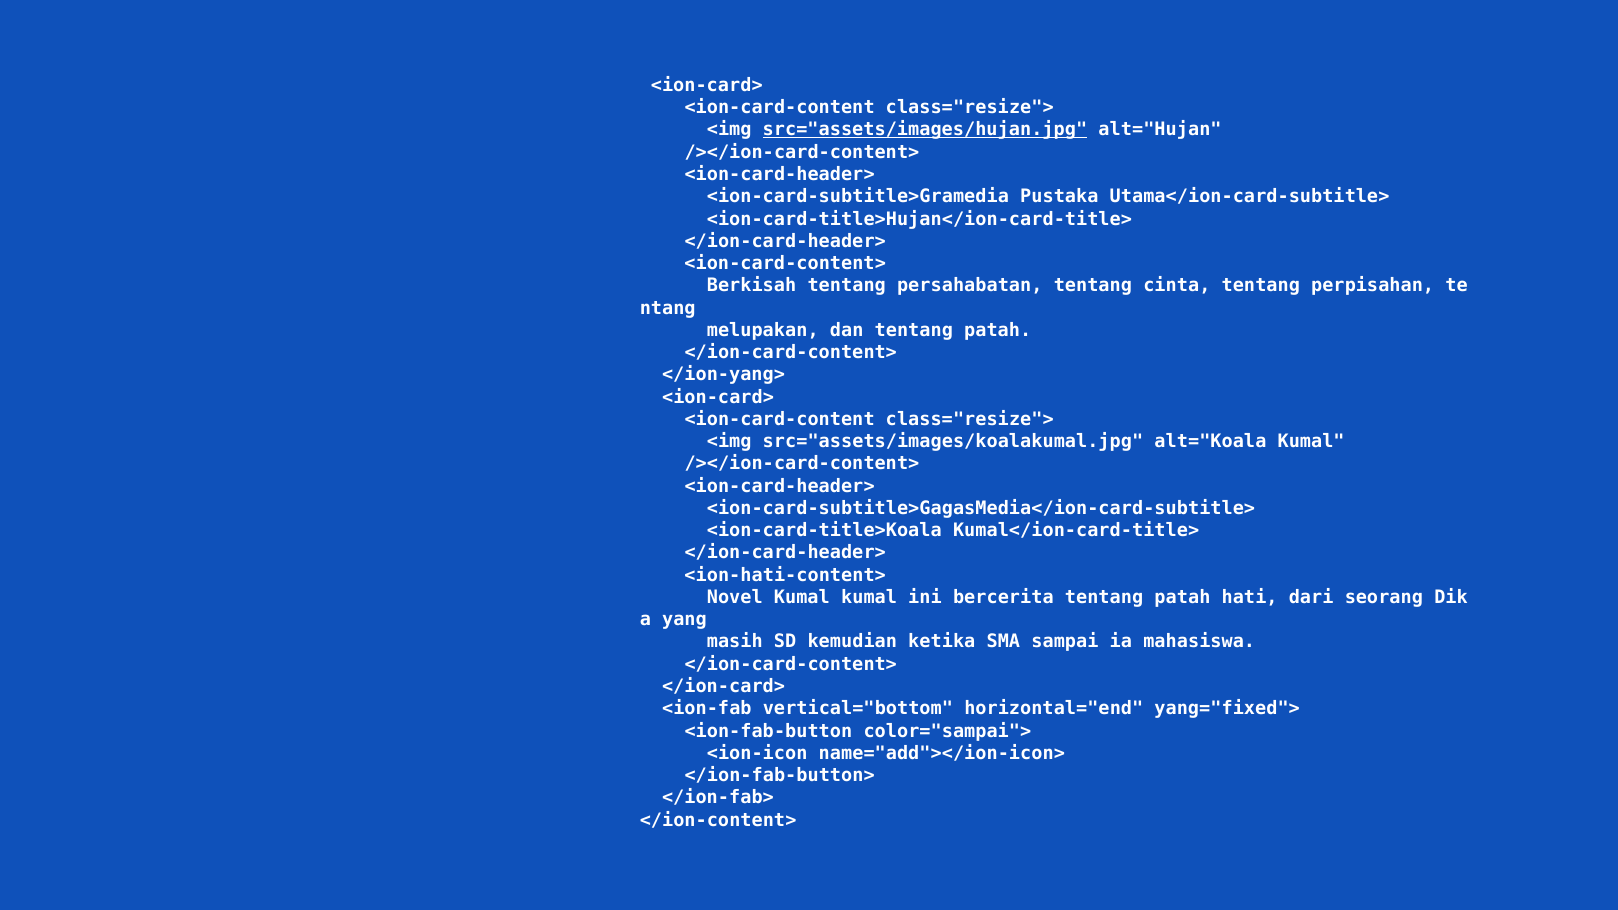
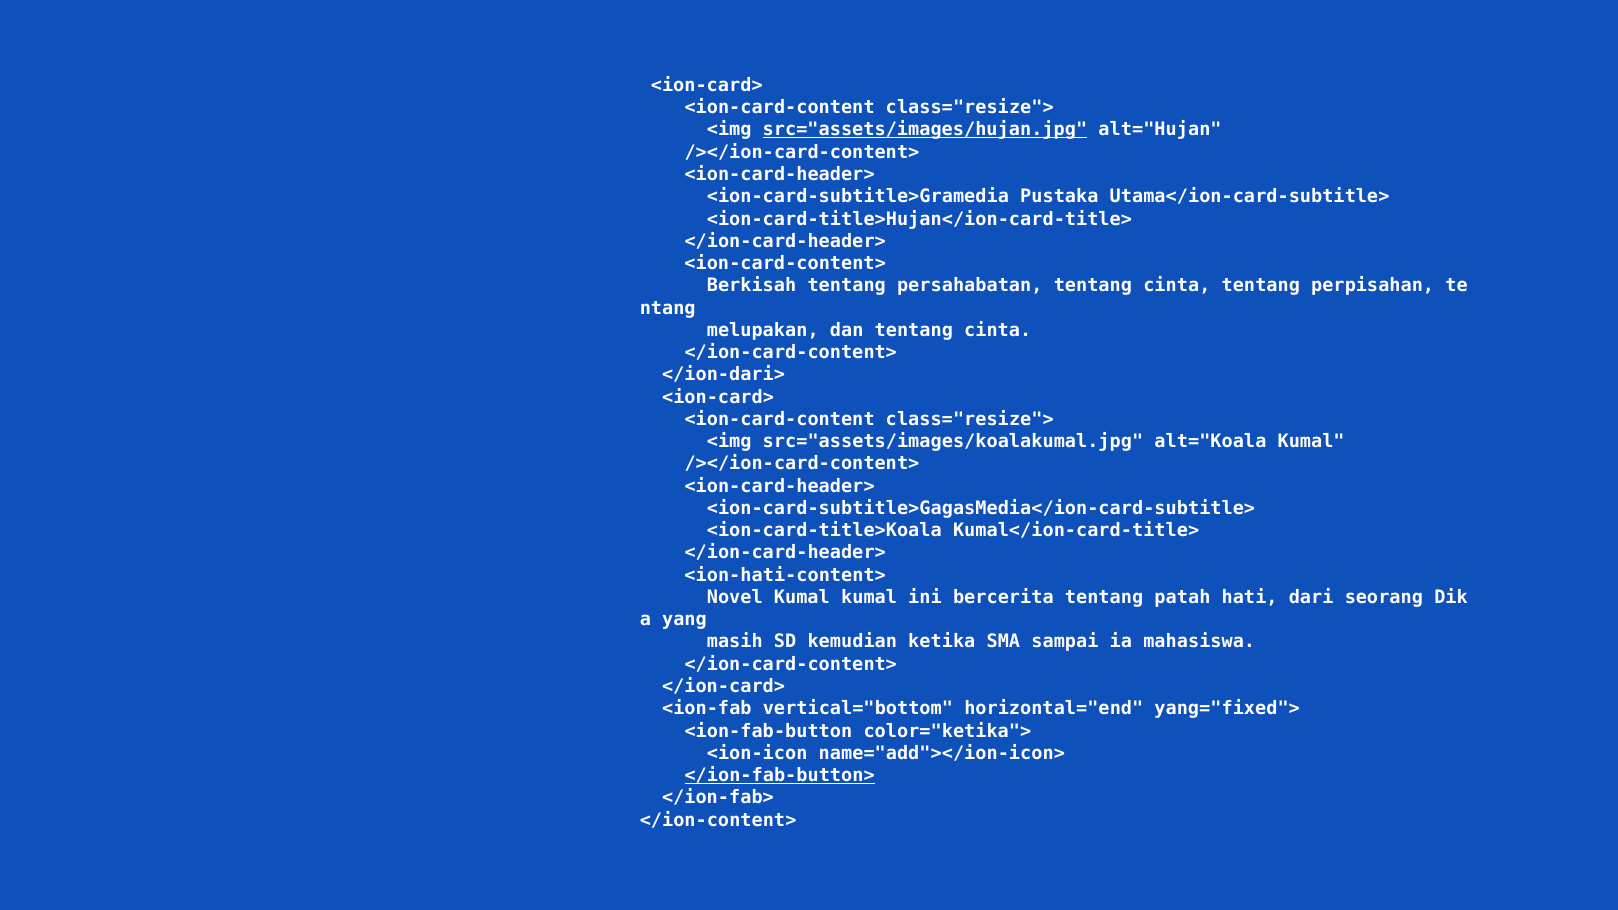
dan tentang patah: patah -> cinta (998, 330)
</ion-yang>: </ion-yang> -> </ion-dari> (724, 375)
color="sampai">: color="sampai"> -> color="ketika"> (947, 731)
</ion-fab-button> underline: none -> present (780, 776)
